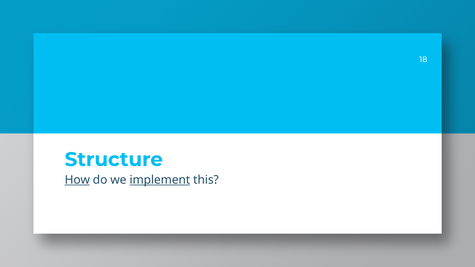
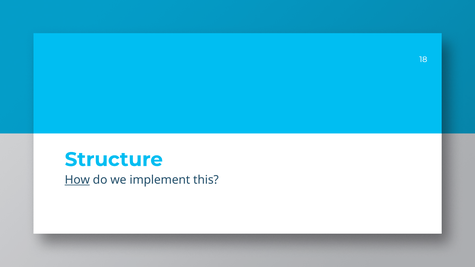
implement underline: present -> none (160, 180)
